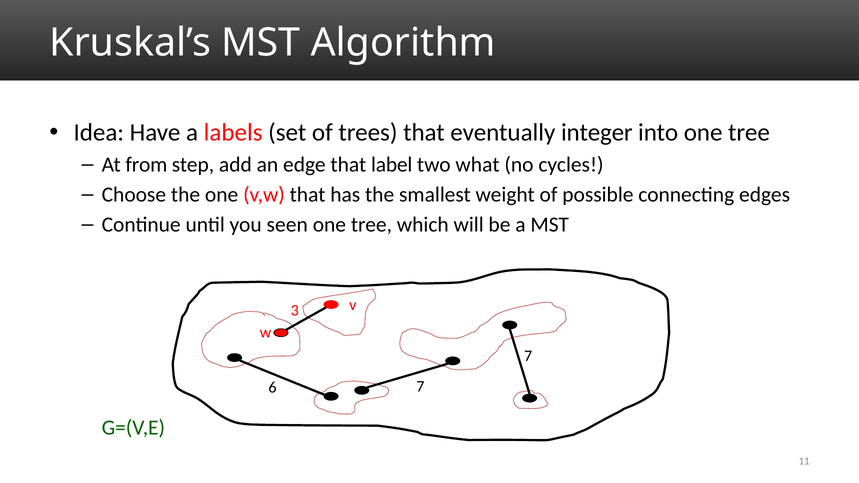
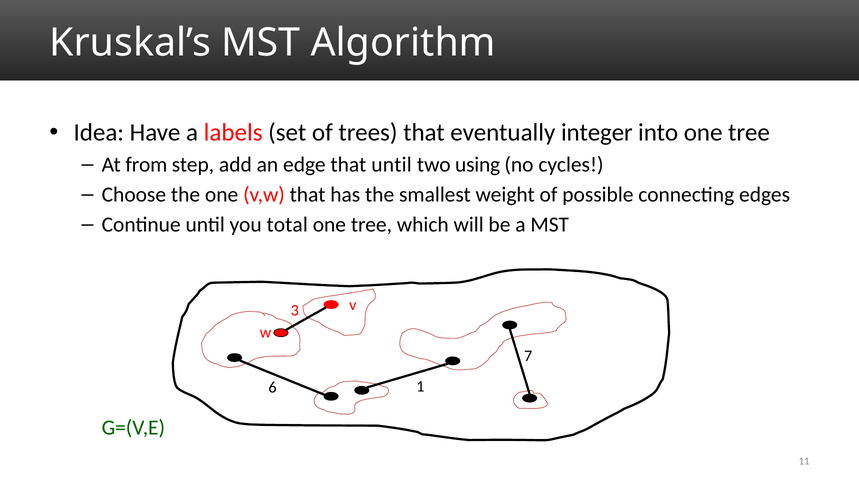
that label: label -> until (392, 165)
what: what -> using (478, 165)
seen: seen -> total (287, 225)
6 7: 7 -> 1 (420, 387)
